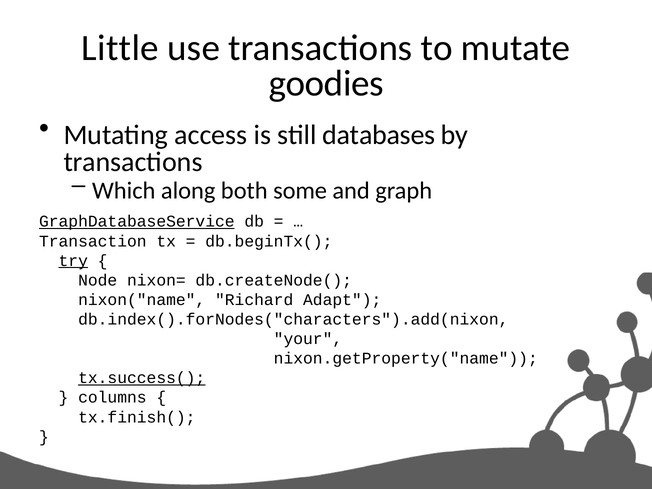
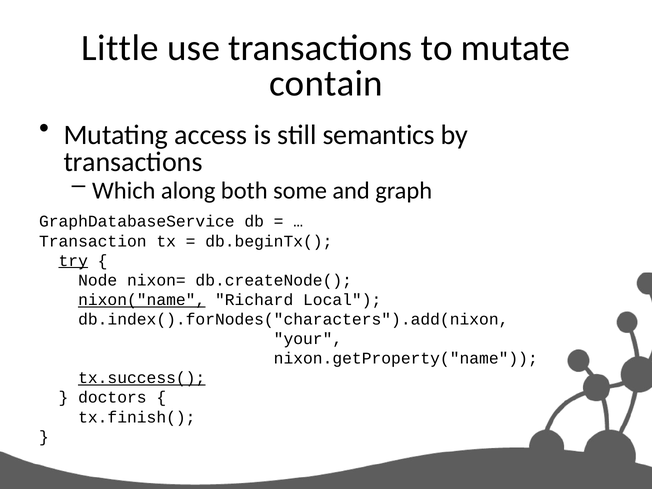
goodies: goodies -> contain (326, 84)
databases: databases -> semantics (379, 135)
GraphDatabaseService underline: present -> none (137, 222)
nixon("name underline: none -> present (142, 300)
Adapt: Adapt -> Local (342, 300)
columns: columns -> doctors (112, 398)
